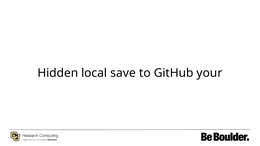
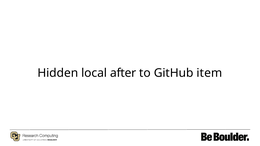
save: save -> after (123, 73)
your: your -> item (209, 73)
